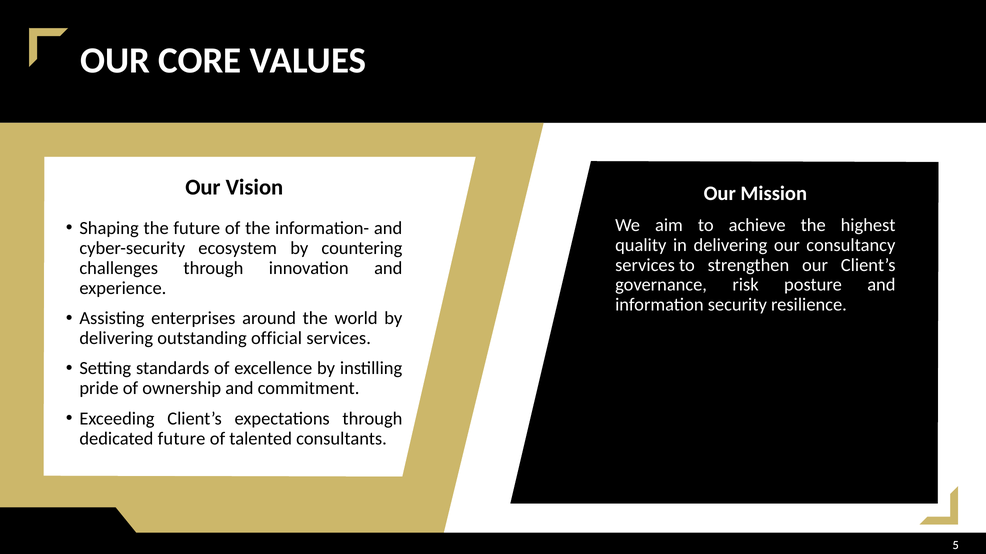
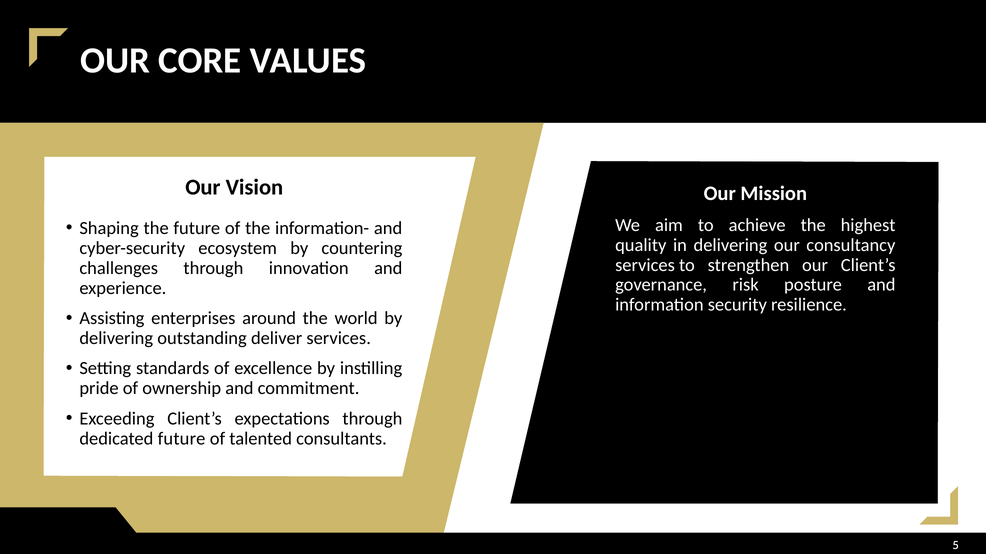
official: official -> deliver (277, 338)
